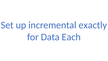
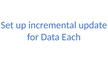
exactly: exactly -> update (93, 25)
